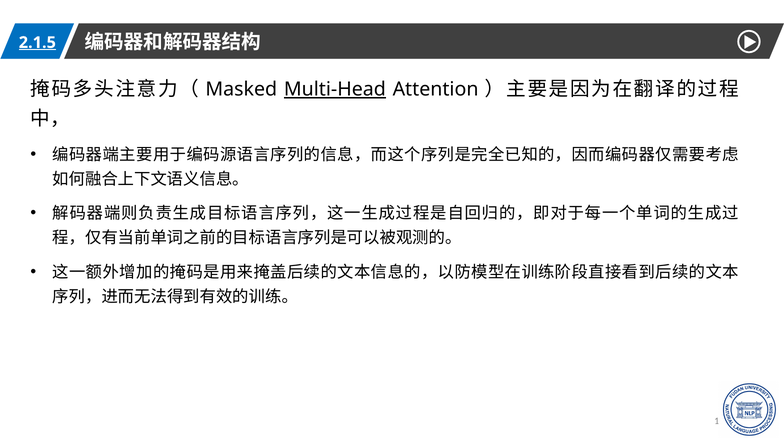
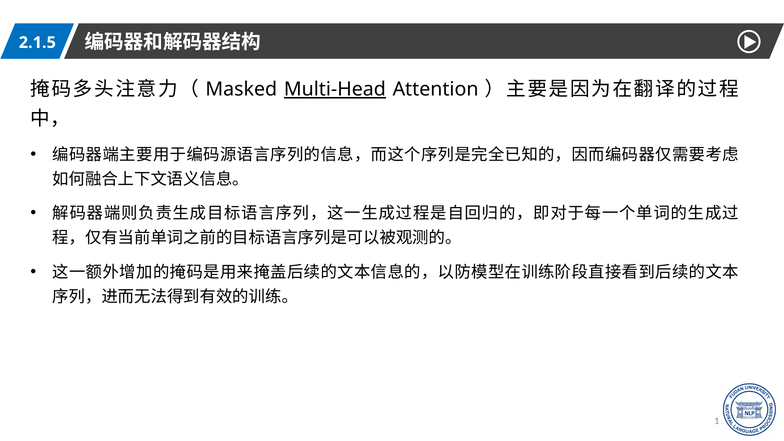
2.1.5 underline: present -> none (37, 43)
